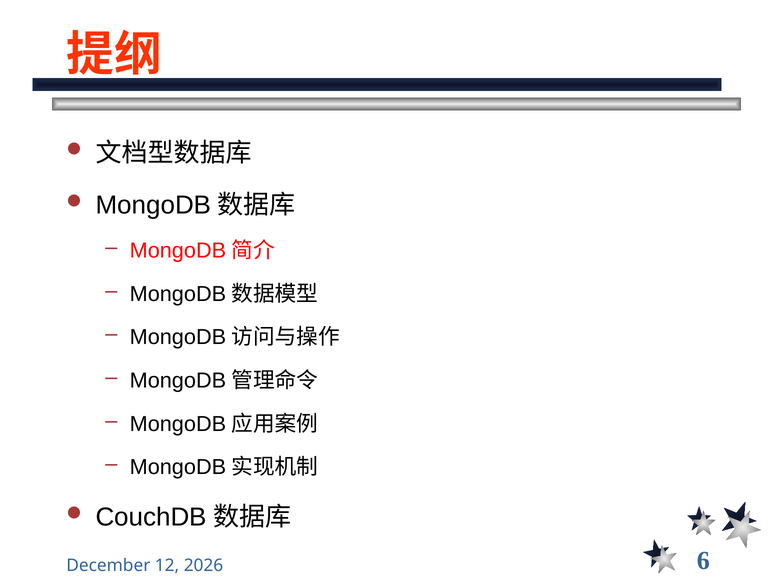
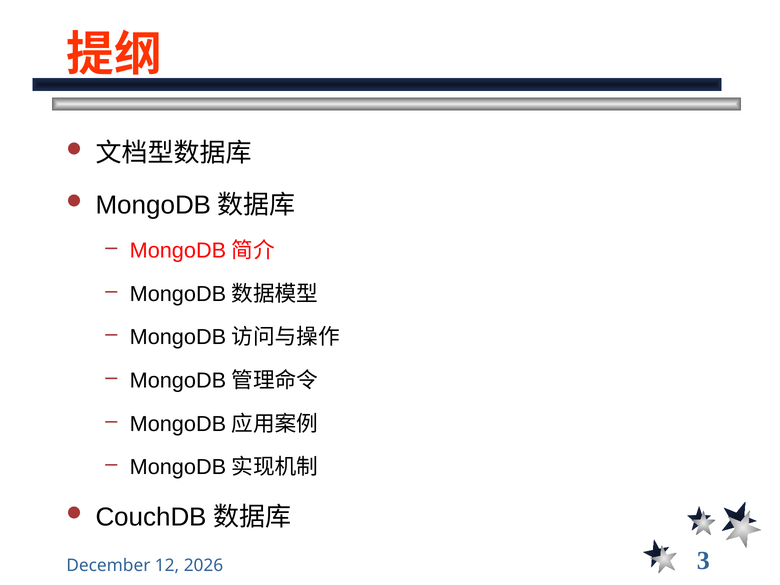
6: 6 -> 3 (703, 561)
